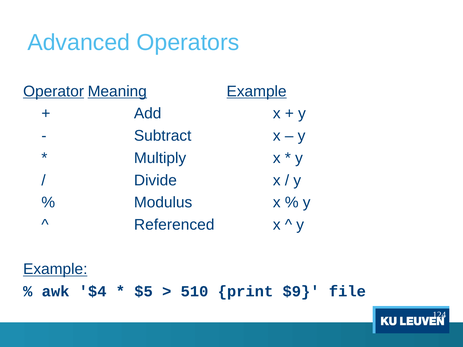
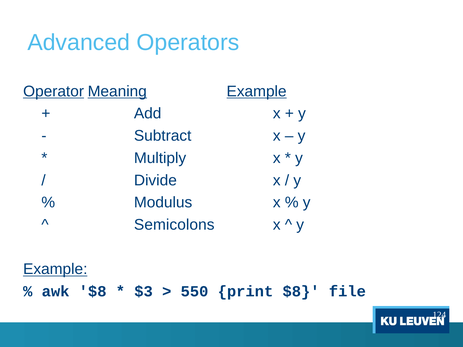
Referenced: Referenced -> Semicolons (174, 225)
awk $4: $4 -> $8 (93, 292)
$5: $5 -> $3 (144, 292)
510: 510 -> 550 (195, 292)
print $9: $9 -> $8 (301, 292)
